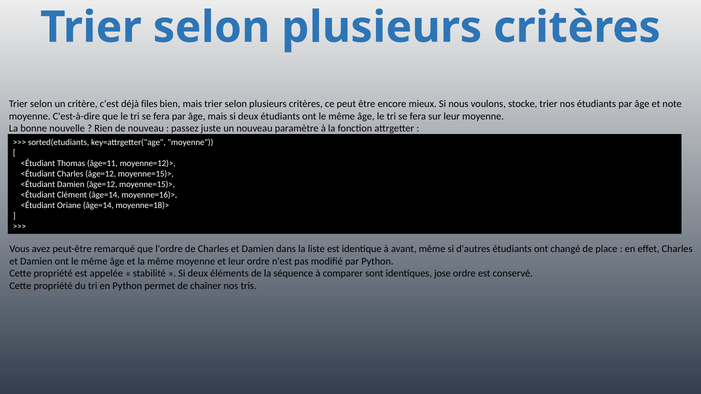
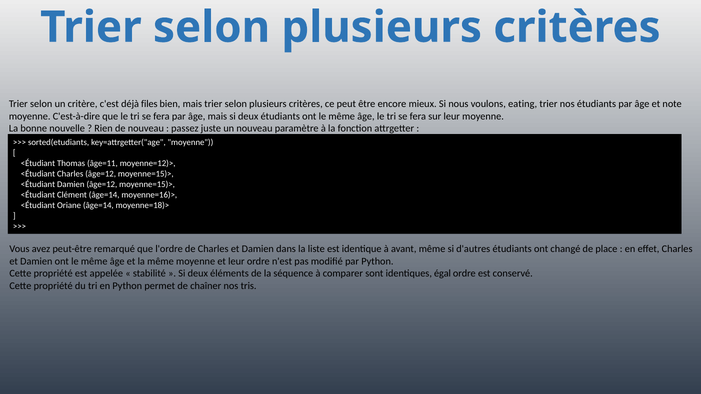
stocke: stocke -> eating (523, 104)
jose: jose -> égal (443, 274)
